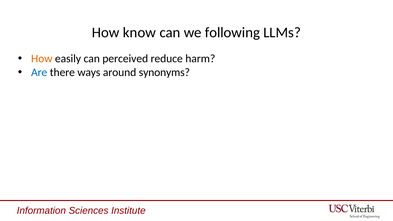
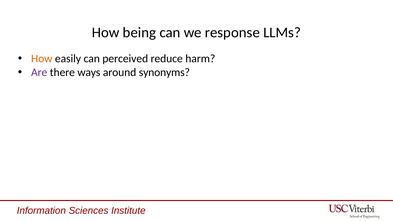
know: know -> being (139, 32)
following: following -> response (232, 32)
Are colour: blue -> purple (39, 72)
